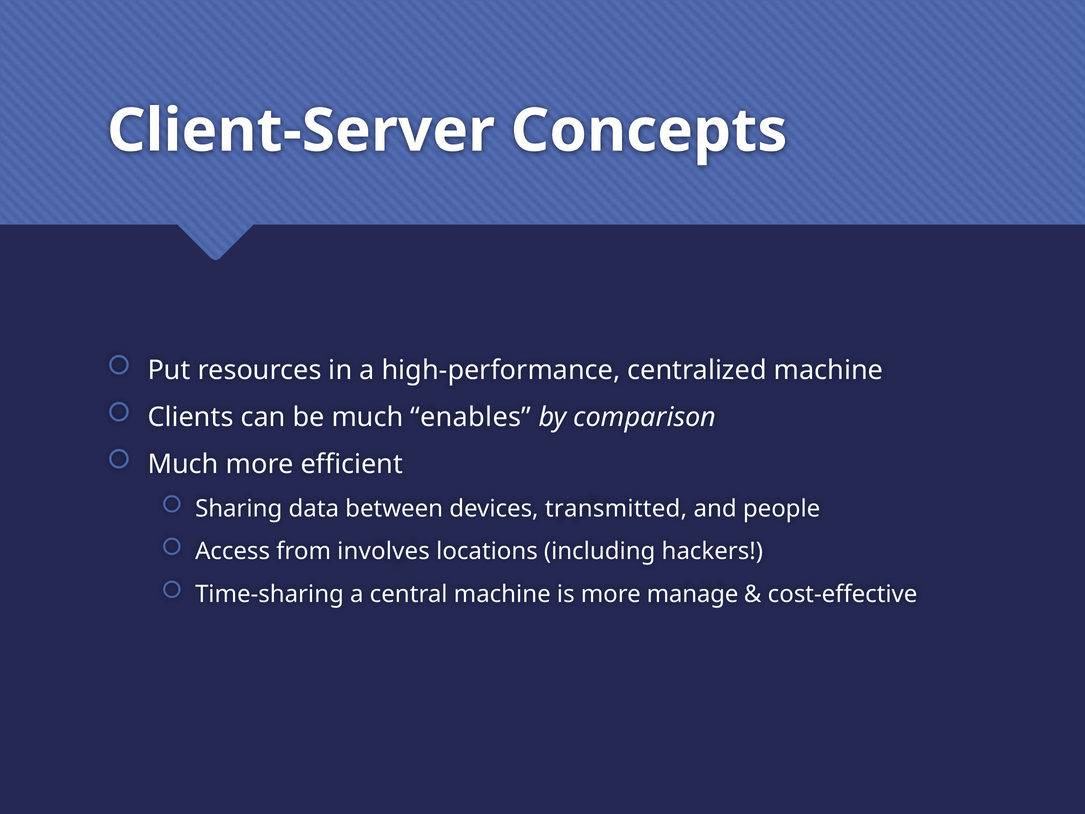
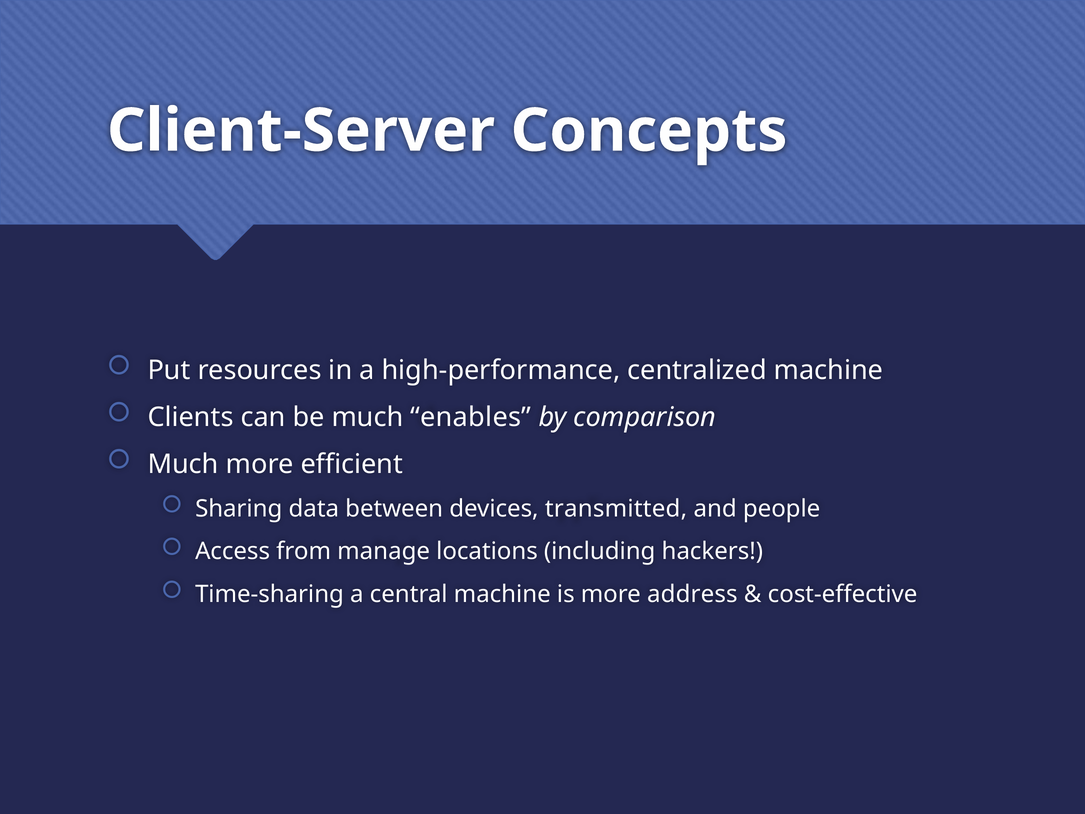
involves: involves -> manage (384, 551)
manage: manage -> address (692, 594)
